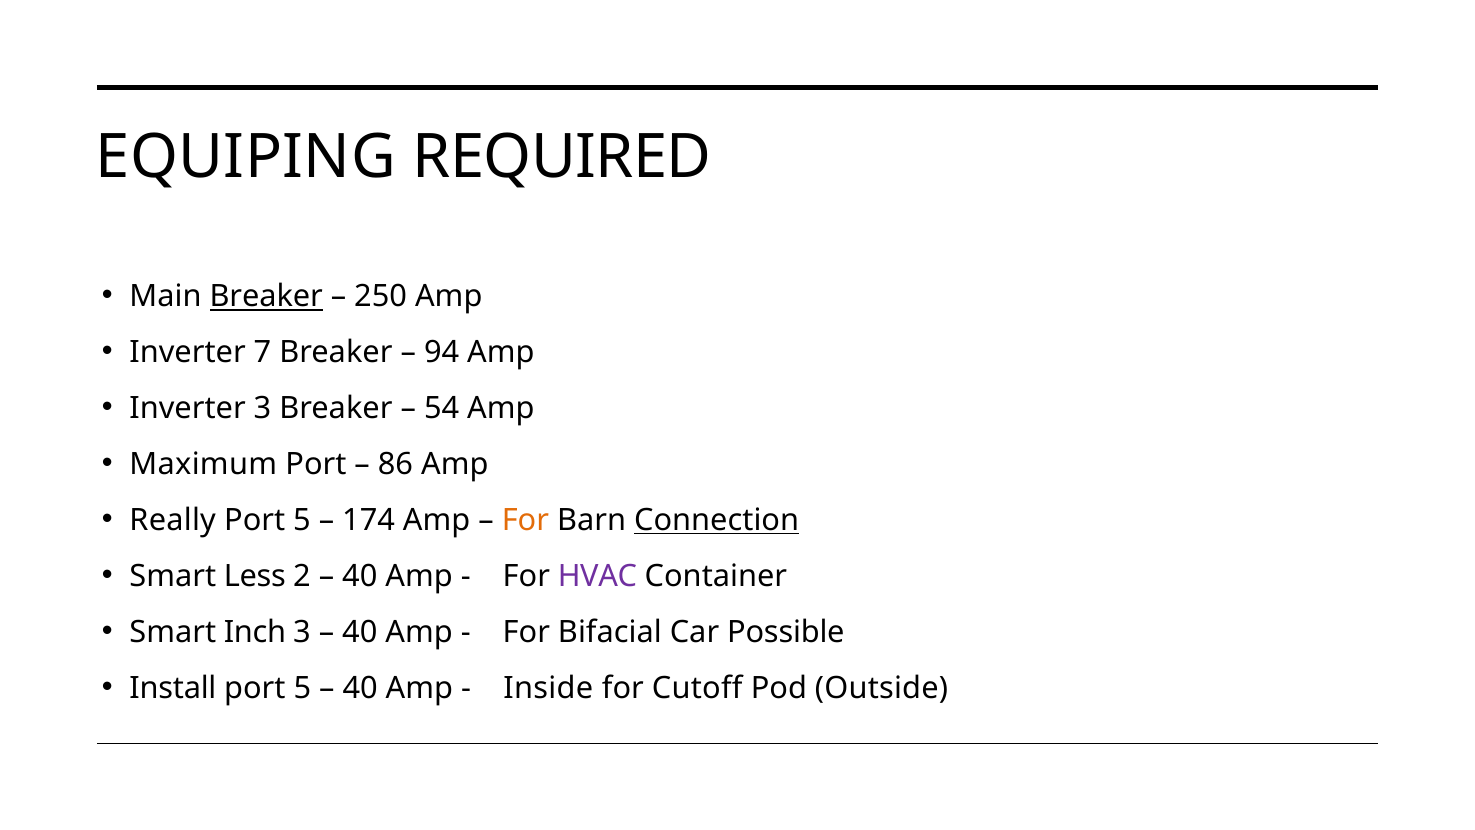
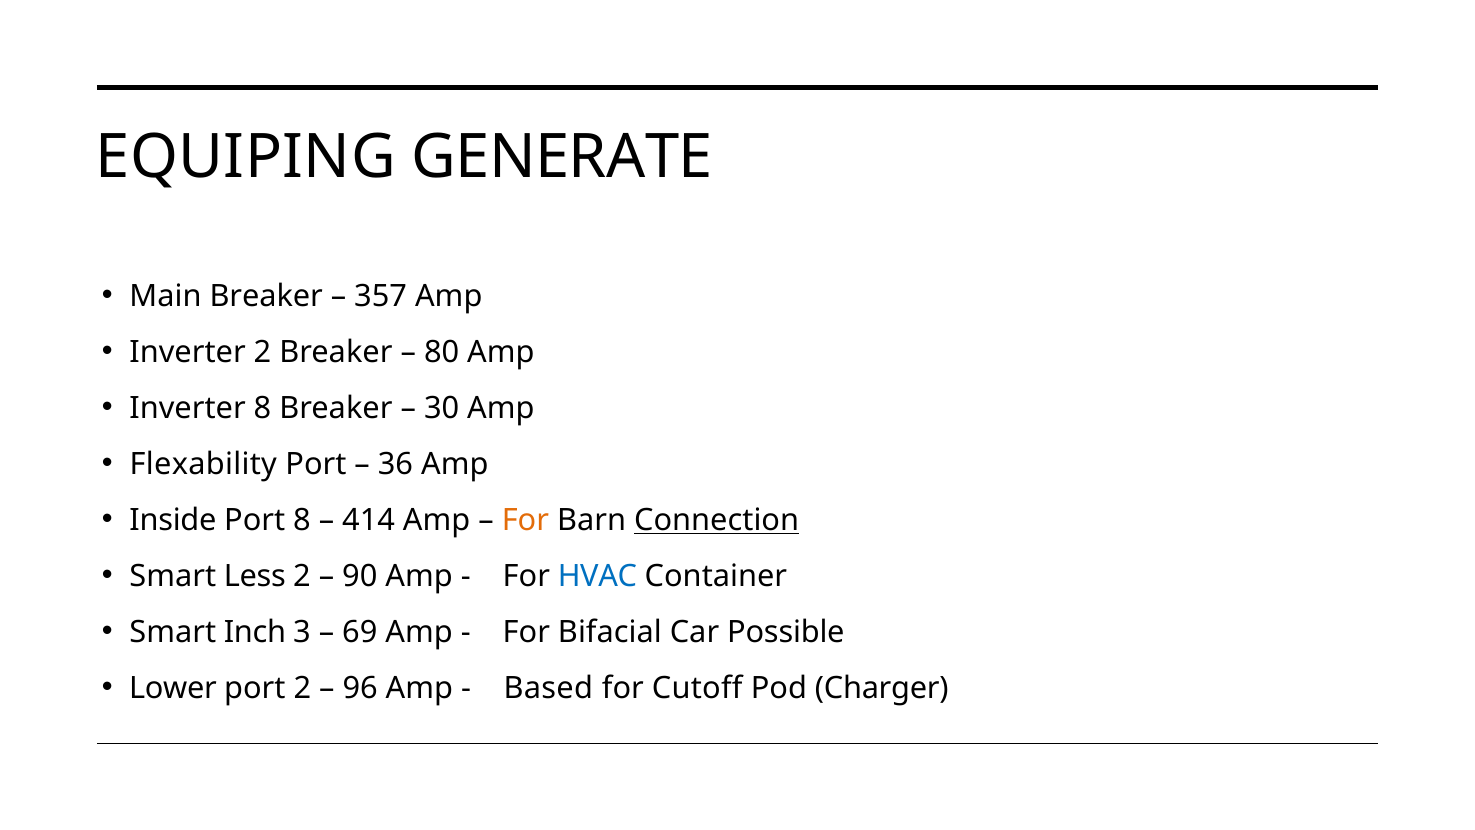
REQUIRED: REQUIRED -> GENERATE (562, 157)
Breaker underline: present -> none (266, 296)
250: 250 -> 357 (381, 296)
Inverter 7: 7 -> 2 (263, 352)
94: 94 -> 80 (442, 352)
Inverter 3: 3 -> 8 (263, 408)
54: 54 -> 30 (442, 408)
Maximum: Maximum -> Flexability (203, 464)
86: 86 -> 36 (395, 464)
Really: Really -> Inside (173, 520)
5: 5 -> 8 (302, 520)
174: 174 -> 414 (369, 520)
40: 40 -> 90 (360, 576)
HVAC colour: purple -> blue (597, 576)
40: 40 -> 69 (360, 632)
Install: Install -> Lower (173, 688)
5: 5 -> 2 (302, 688)
40: 40 -> 96 (360, 688)
Inside: Inside -> Based (548, 688)
Outside: Outside -> Charger (882, 688)
